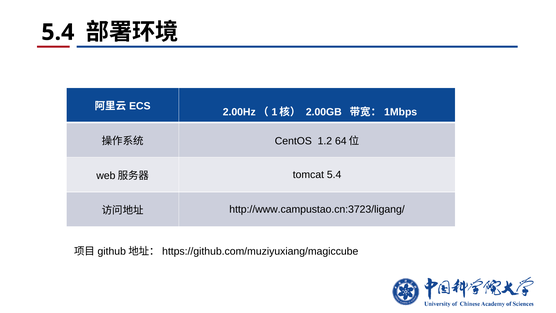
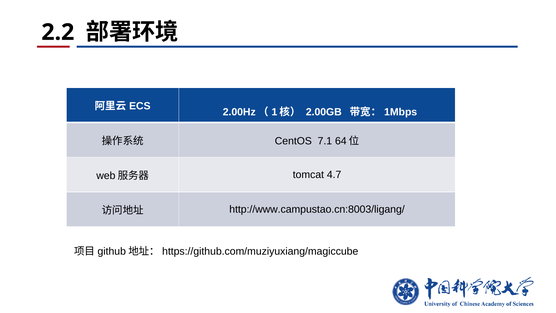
5.4: 5.4 -> 2.2 (58, 32)
1.2: 1.2 -> 7.1 (325, 141)
tomcat 5.4: 5.4 -> 4.7 (334, 175)
http://www.campustao.cn:3723/ligang/: http://www.campustao.cn:3723/ligang/ -> http://www.campustao.cn:8003/ligang/ (317, 209)
